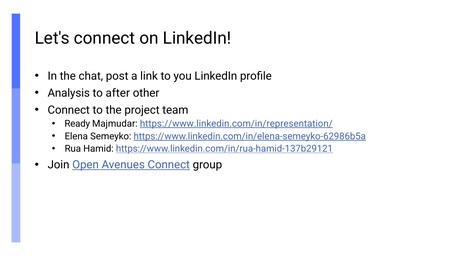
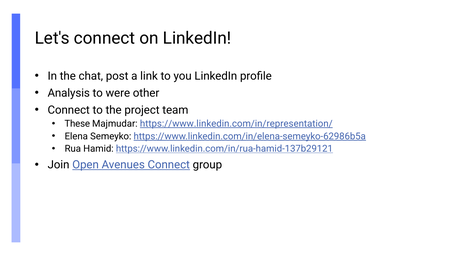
after: after -> were (118, 93)
Ready: Ready -> These (77, 124)
